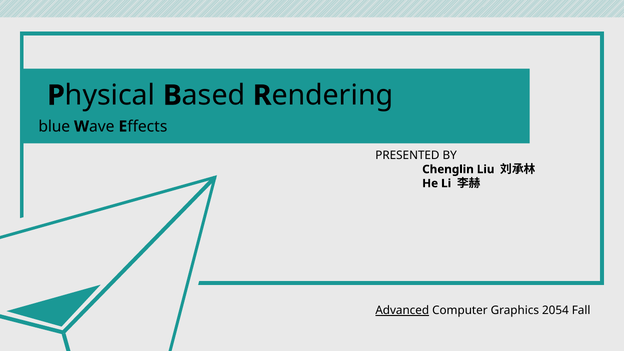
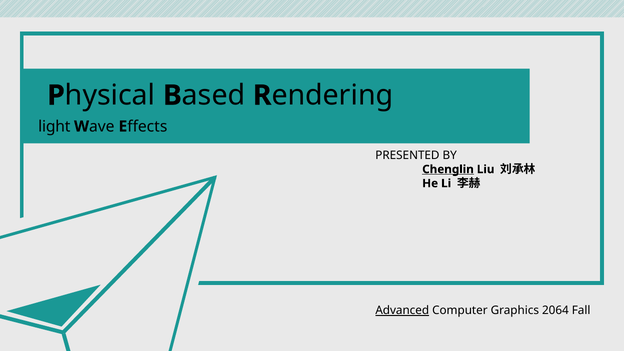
blue: blue -> light (54, 126)
Chenglin underline: none -> present (448, 169)
2054: 2054 -> 2064 (555, 310)
